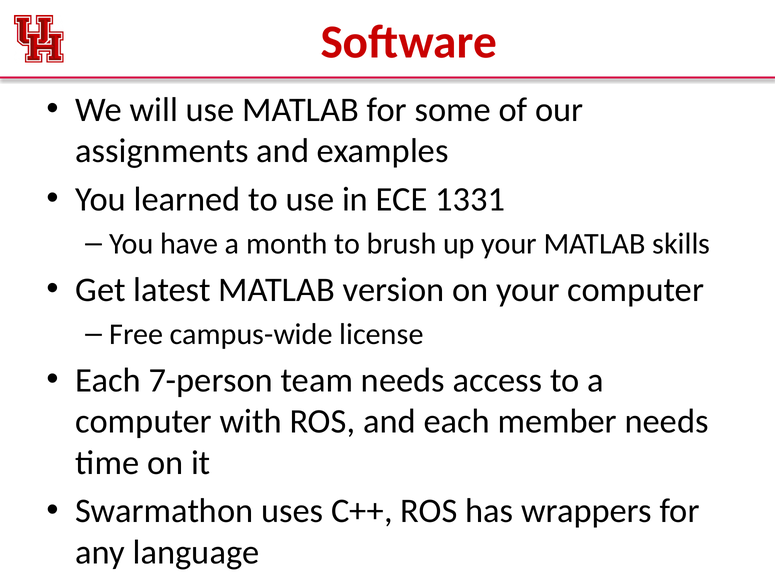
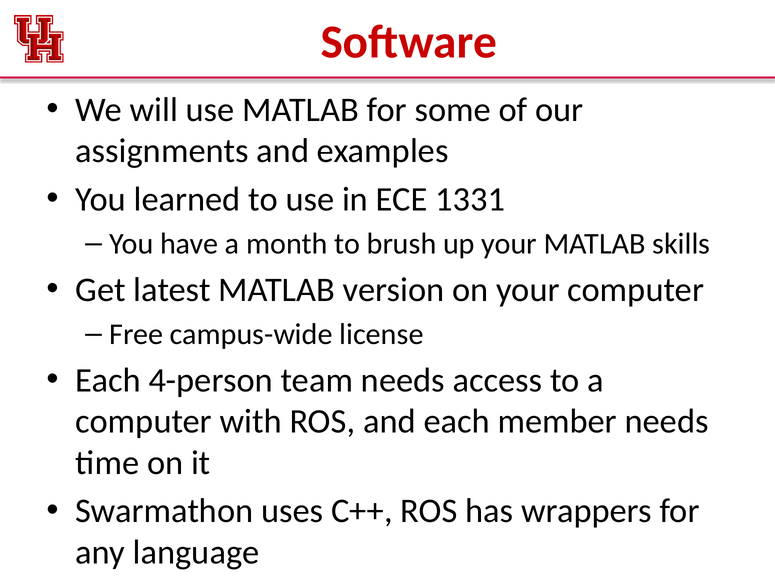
7-person: 7-person -> 4-person (211, 380)
